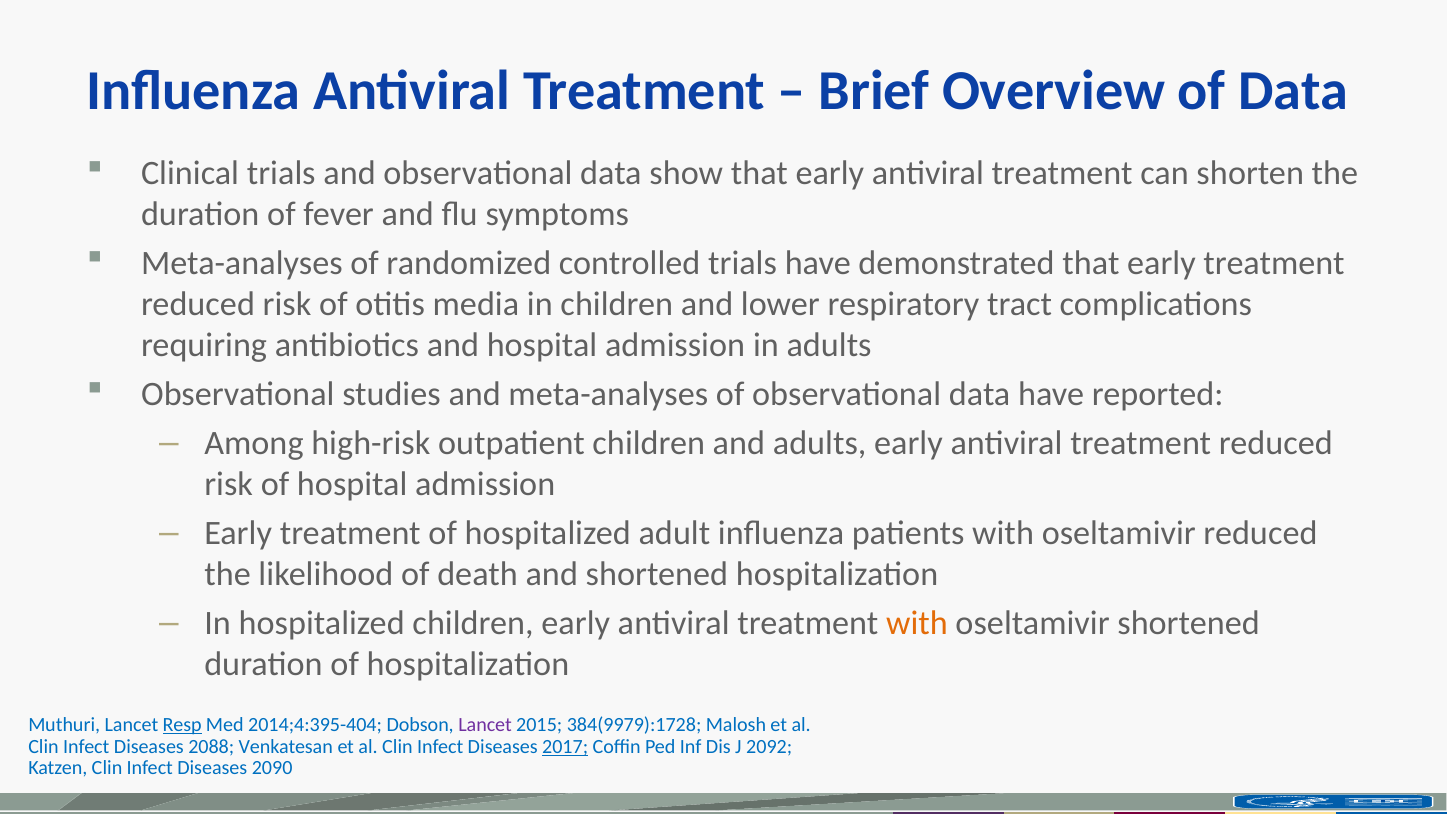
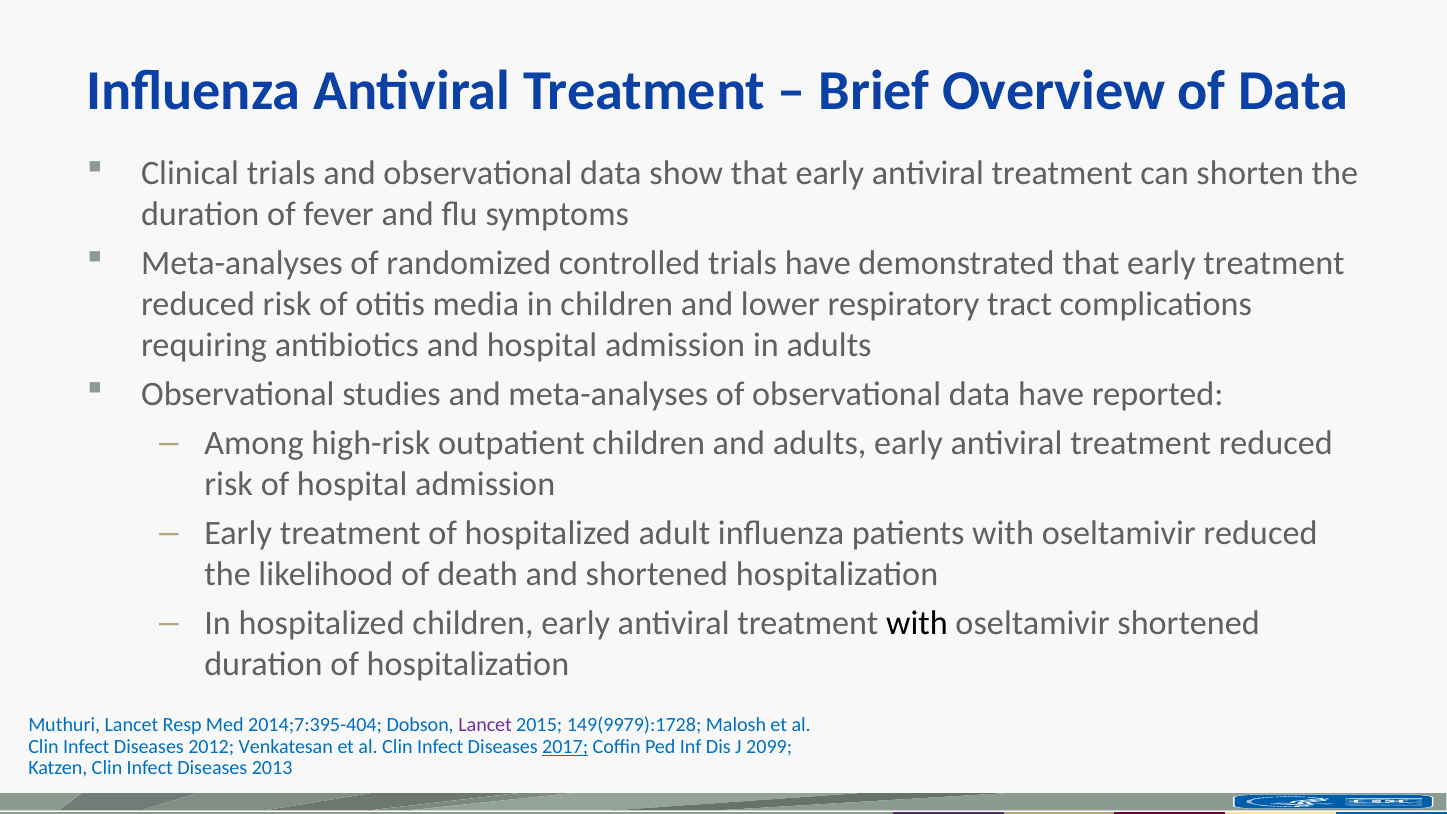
with colour: orange -> black (917, 623)
Resp underline: present -> none (182, 725)
2014;4:395-404: 2014;4:395-404 -> 2014;7:395-404 (315, 725)
384(9979):1728: 384(9979):1728 -> 149(9979):1728 (634, 725)
2088: 2088 -> 2012 (211, 747)
2092: 2092 -> 2099 (769, 747)
2090: 2090 -> 2013 (272, 768)
